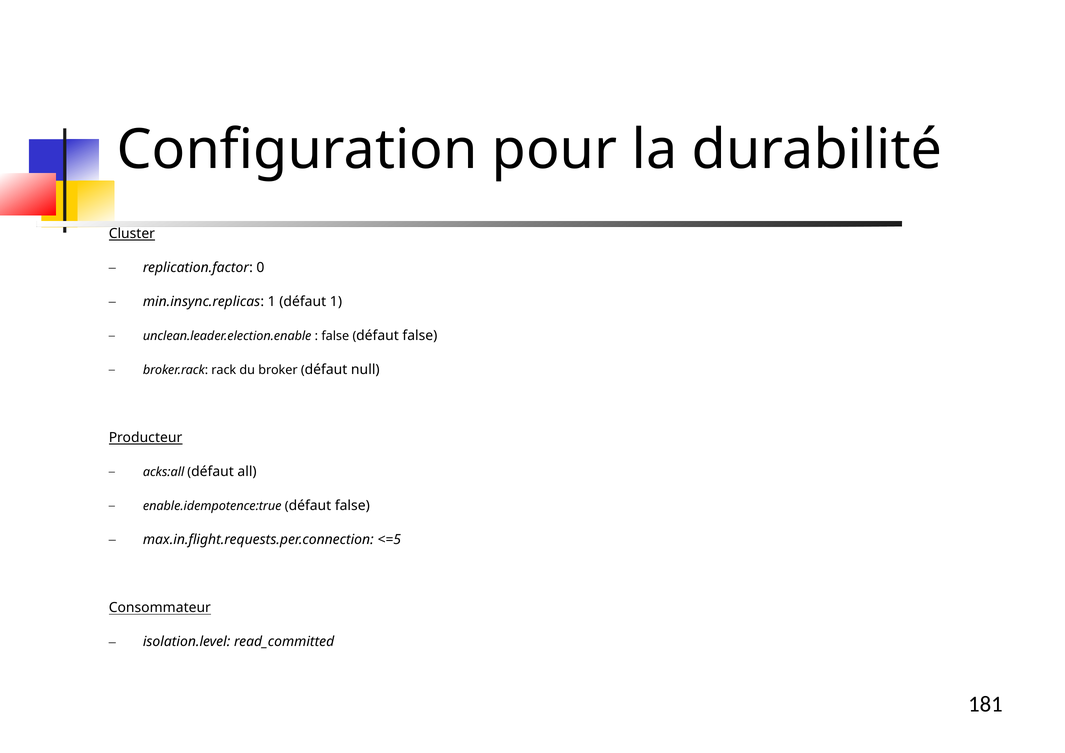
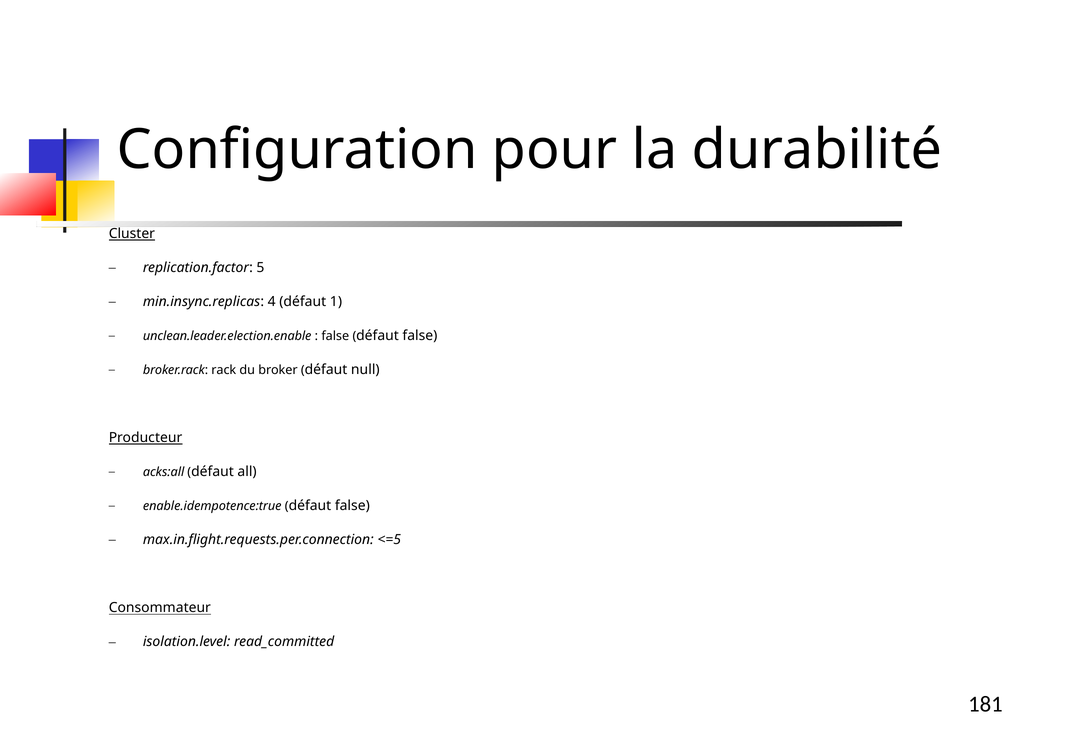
0: 0 -> 5 (260, 268)
min.insync.replicas 1: 1 -> 4 (272, 302)
